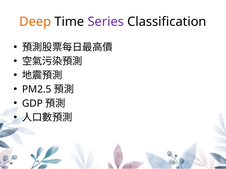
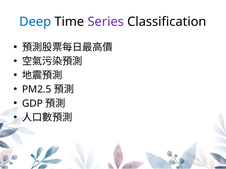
Deep colour: orange -> blue (35, 22)
